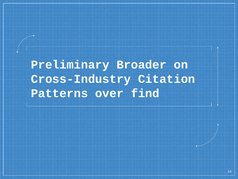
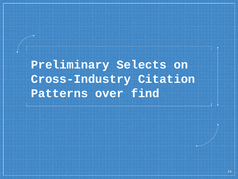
Broader: Broader -> Selects (142, 65)
